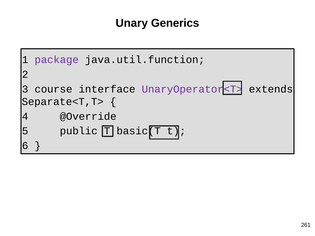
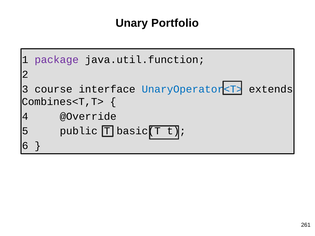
Generics: Generics -> Portfolio (175, 23)
UnaryOperator<T> colour: purple -> blue (192, 89)
Separate<T,T>: Separate<T,T> -> Combines<T,T> (63, 102)
